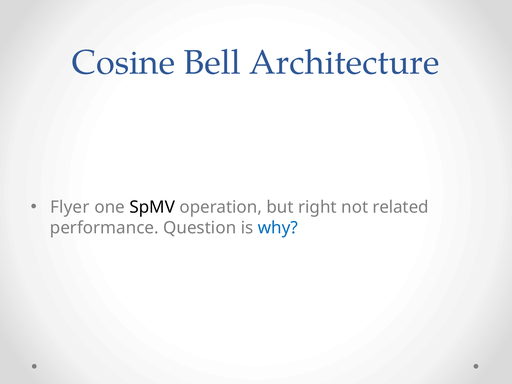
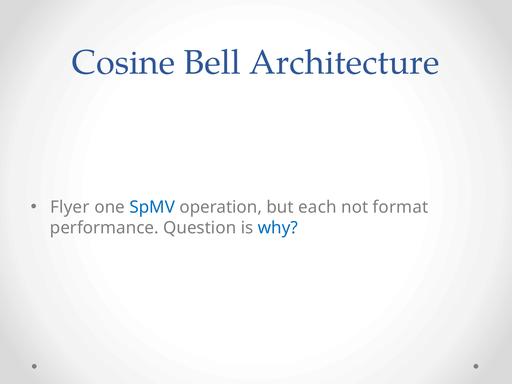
SpMV colour: black -> blue (152, 207)
right: right -> each (317, 207)
related: related -> format (400, 207)
